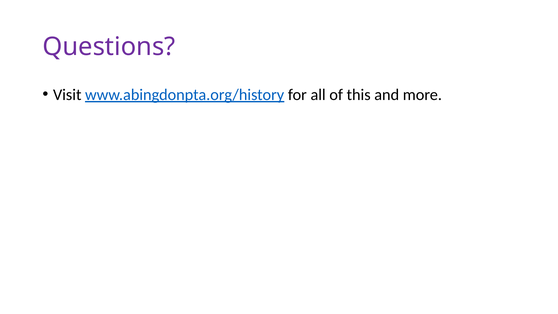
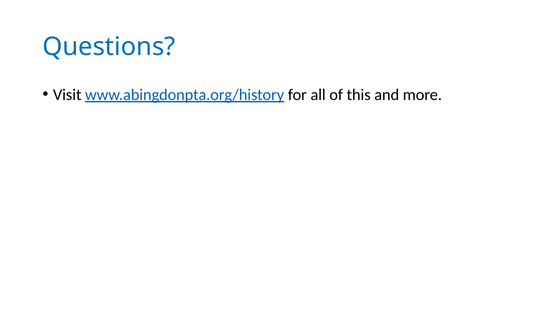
Questions colour: purple -> blue (109, 47)
